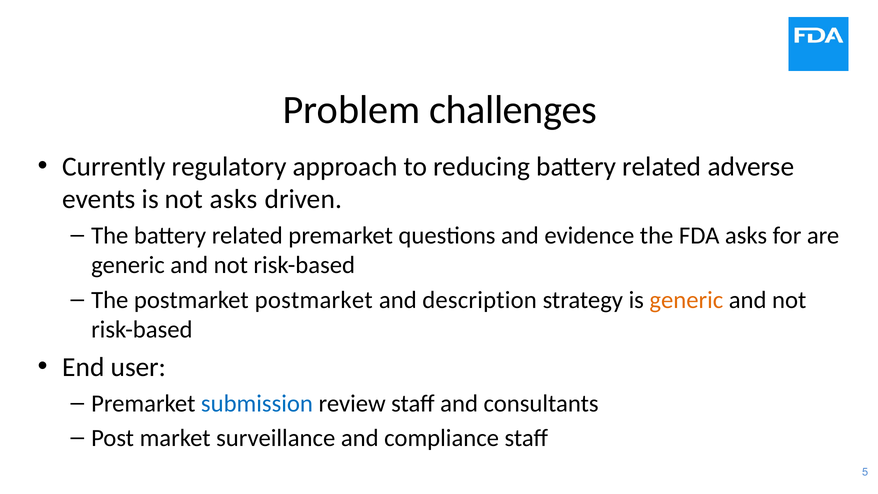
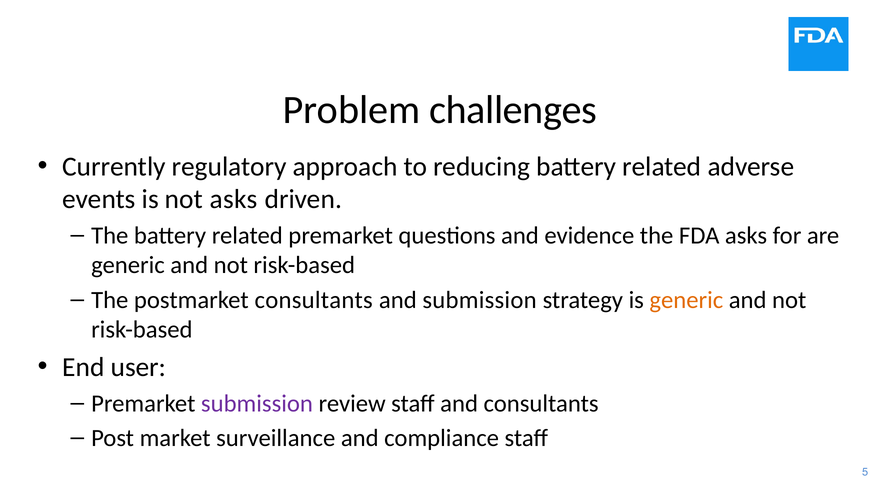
postmarket postmarket: postmarket -> consultants (314, 300)
and description: description -> submission (480, 300)
submission colour: blue -> purple (257, 403)
